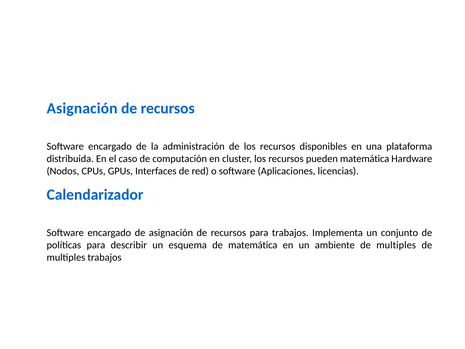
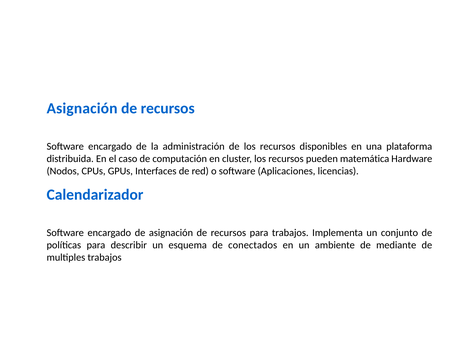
de matemática: matemática -> conectados (253, 245)
ambiente de multiples: multiples -> mediante (396, 245)
